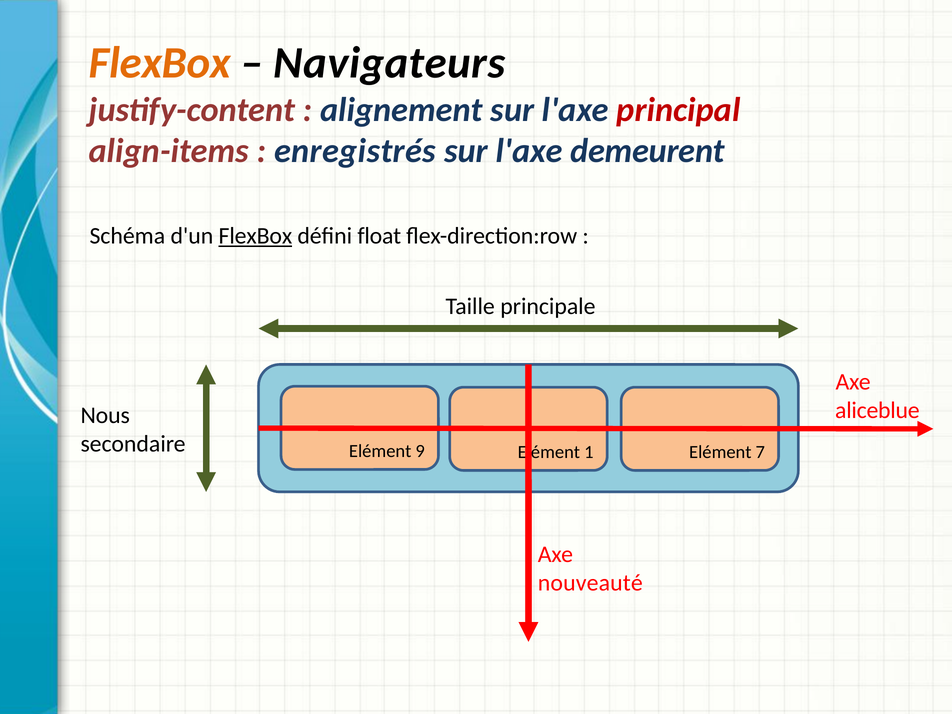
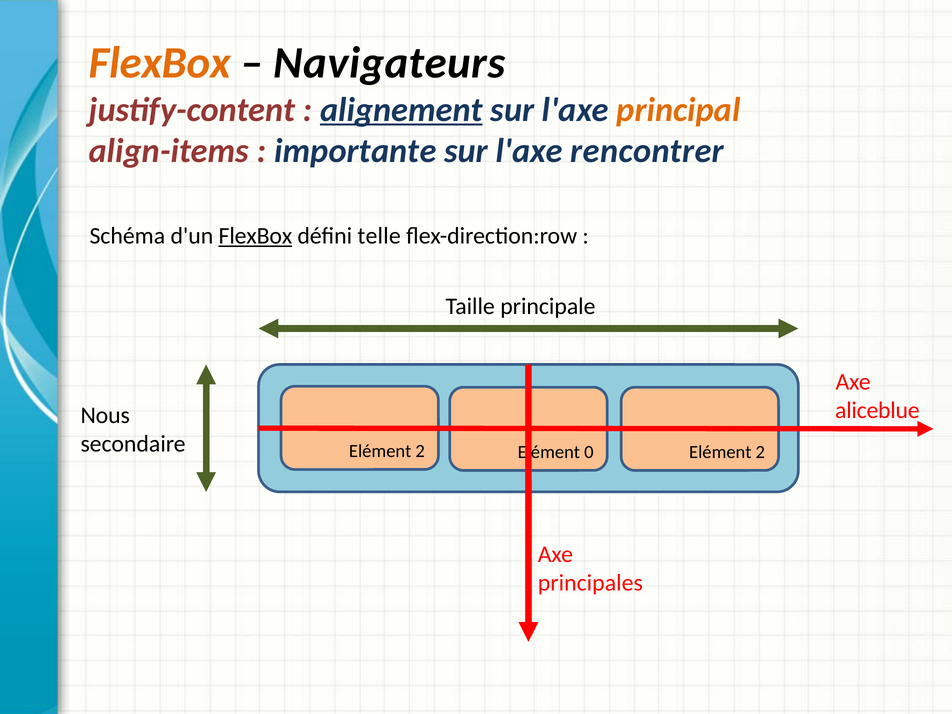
alignement underline: none -> present (401, 110)
principal colour: red -> orange (678, 110)
enregistrés: enregistrés -> importante (355, 151)
demeurent: demeurent -> rencontrer (647, 151)
float: float -> telle (379, 236)
9: 9 -> 2 (420, 451)
1: 1 -> 0 (589, 452)
7: 7 -> 2 (760, 452)
nouveauté: nouveauté -> principales (590, 583)
